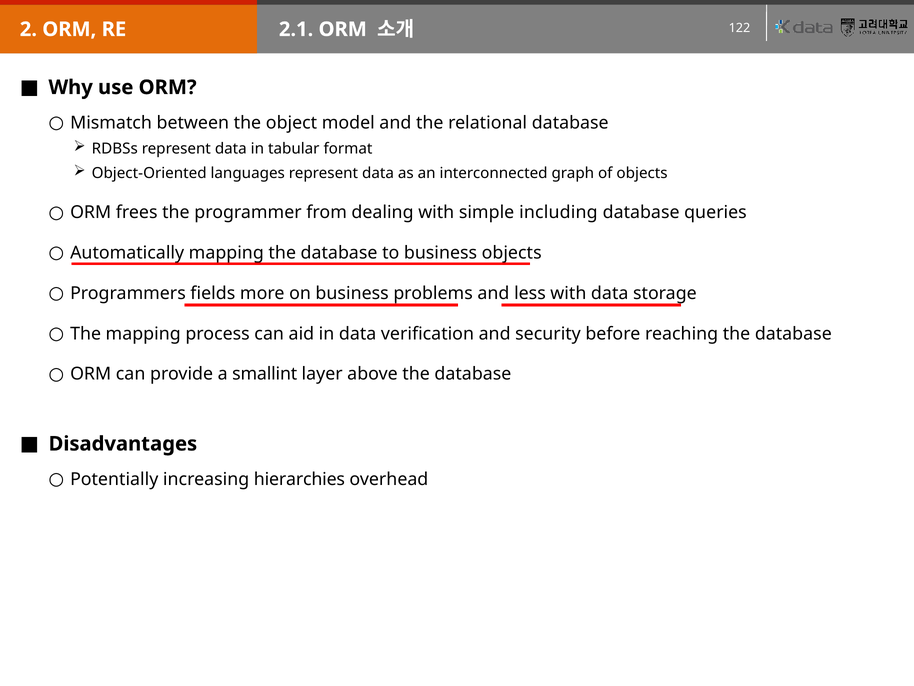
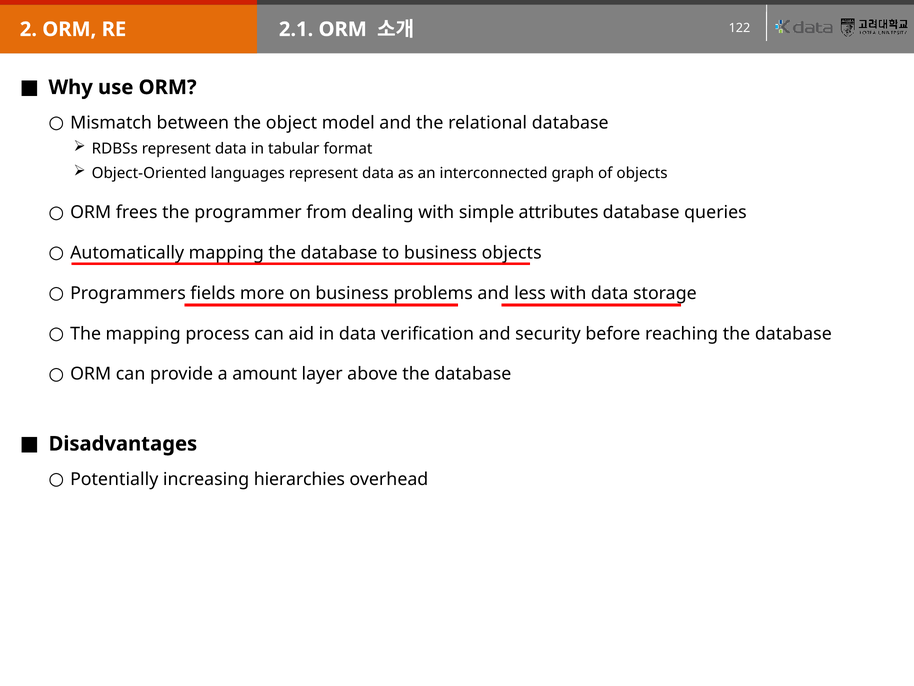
including: including -> attributes (559, 212)
smallint: smallint -> amount (265, 374)
